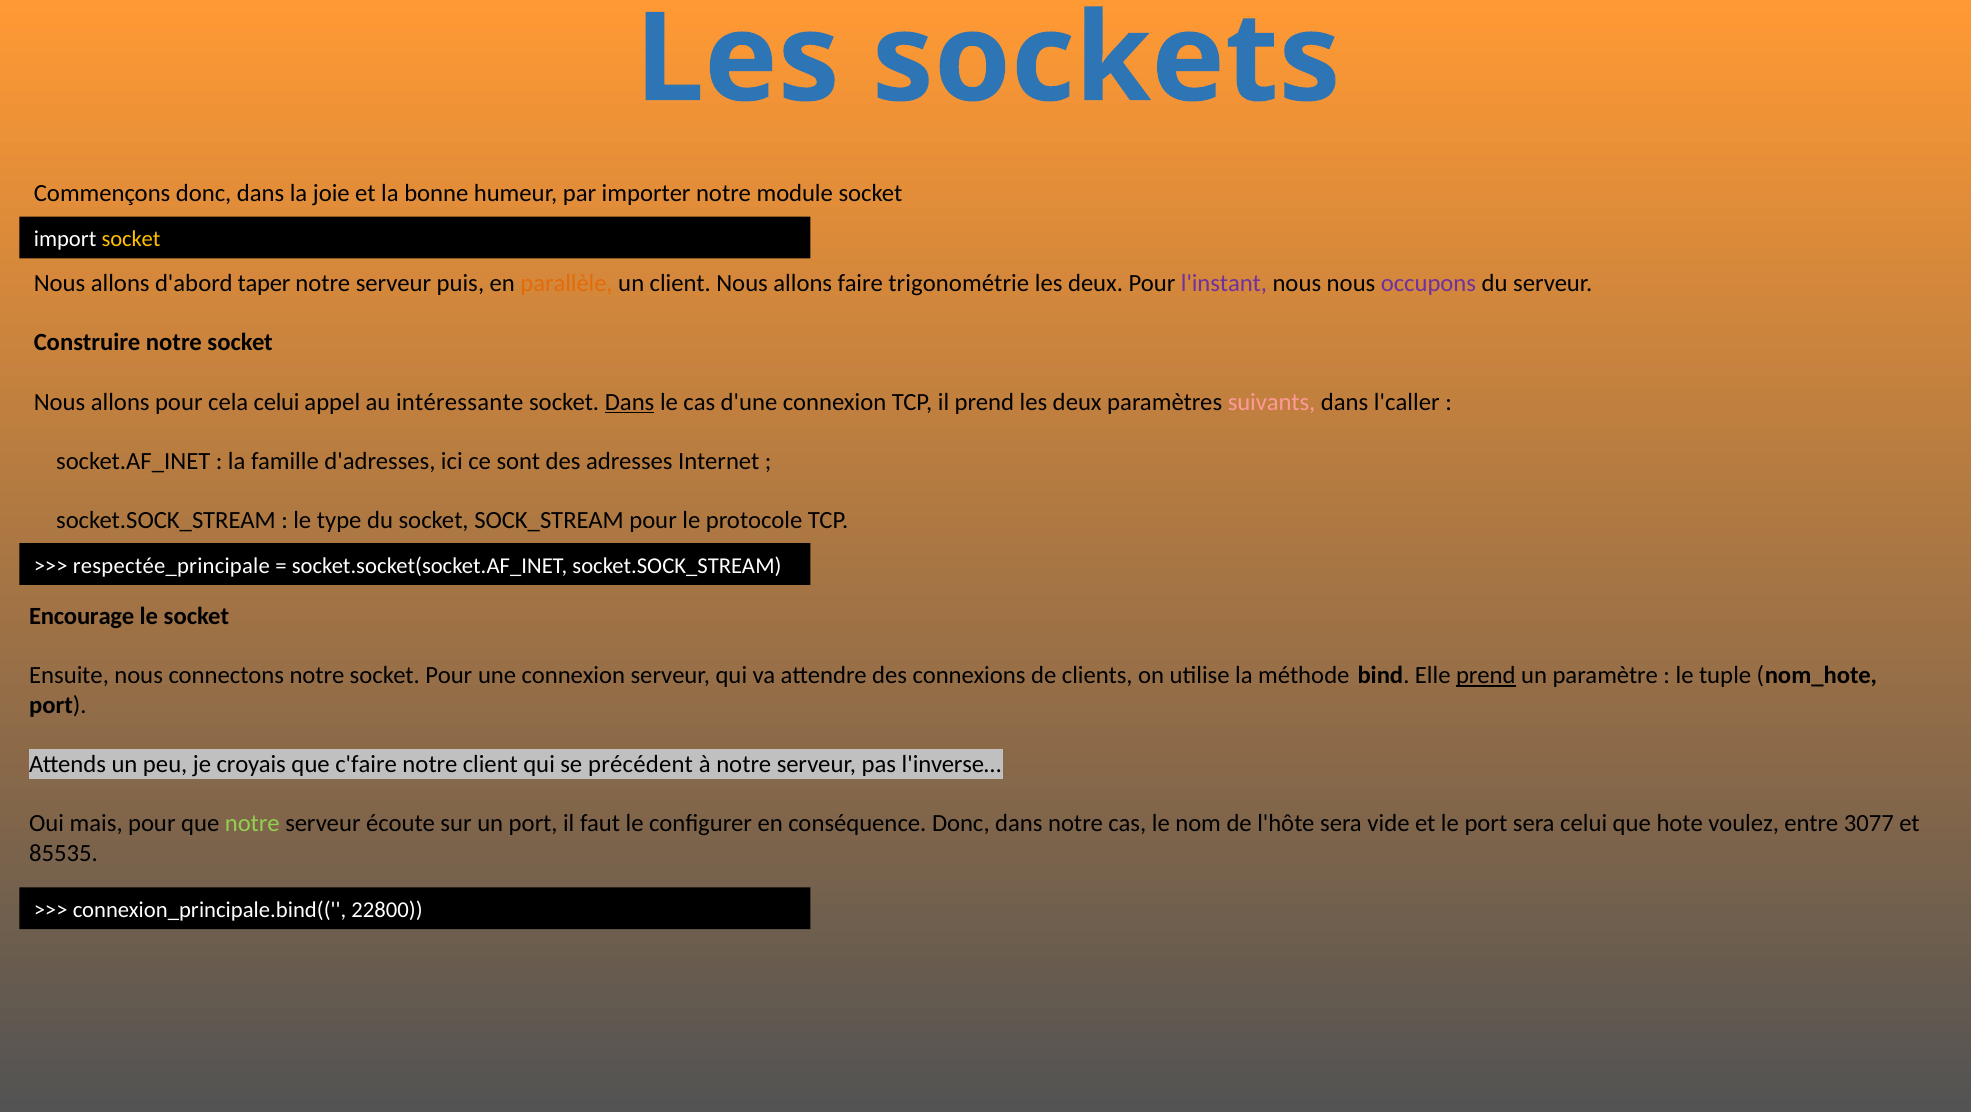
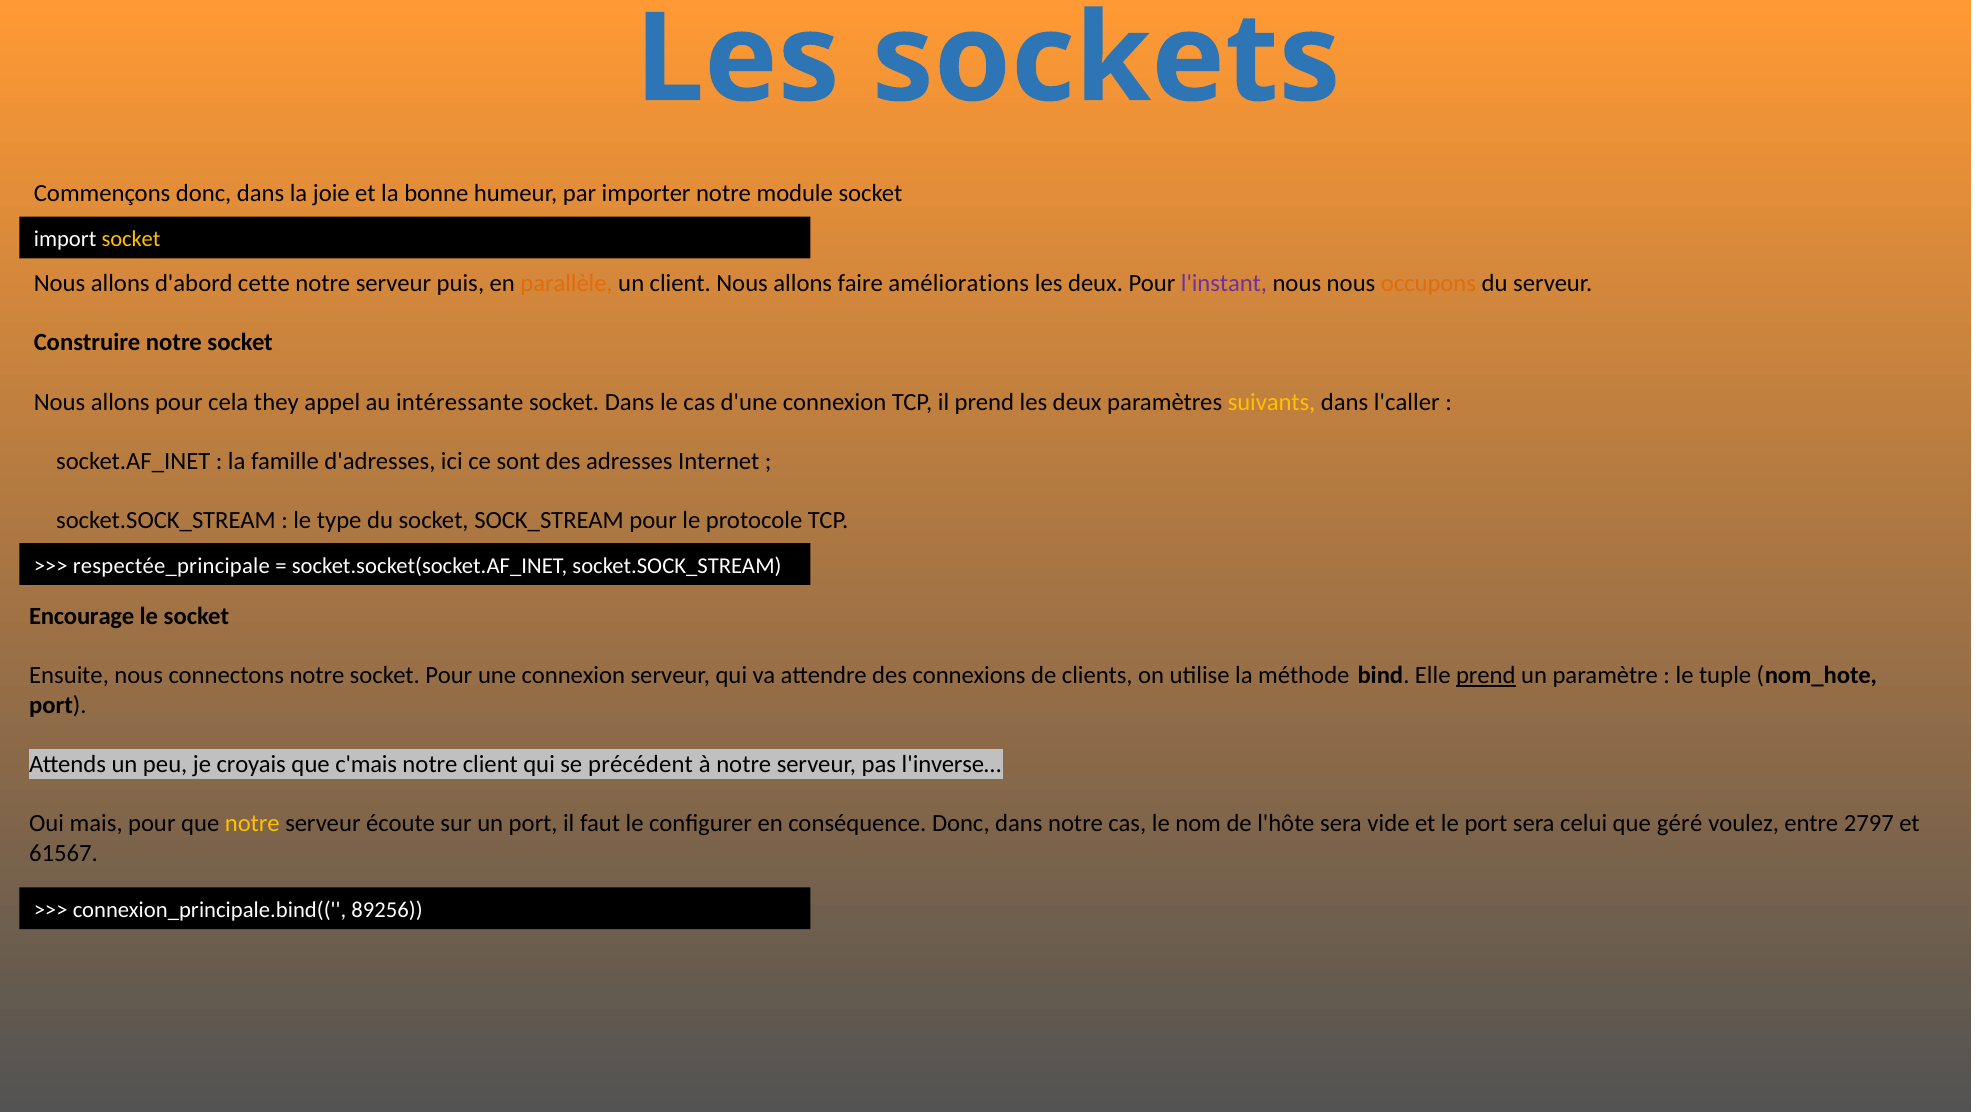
taper: taper -> cette (264, 283)
trigonométrie: trigonométrie -> améliorations (959, 283)
occupons colour: purple -> orange (1428, 283)
cela celui: celui -> they (276, 402)
Dans underline: present -> none (630, 402)
suivants colour: pink -> yellow (1272, 402)
c'faire: c'faire -> c'mais (366, 764)
notre colour: light green -> yellow (252, 823)
hote: hote -> géré (1680, 823)
3077: 3077 -> 2797 (1869, 823)
85535: 85535 -> 61567 (64, 853)
22800: 22800 -> 89256 (387, 909)
